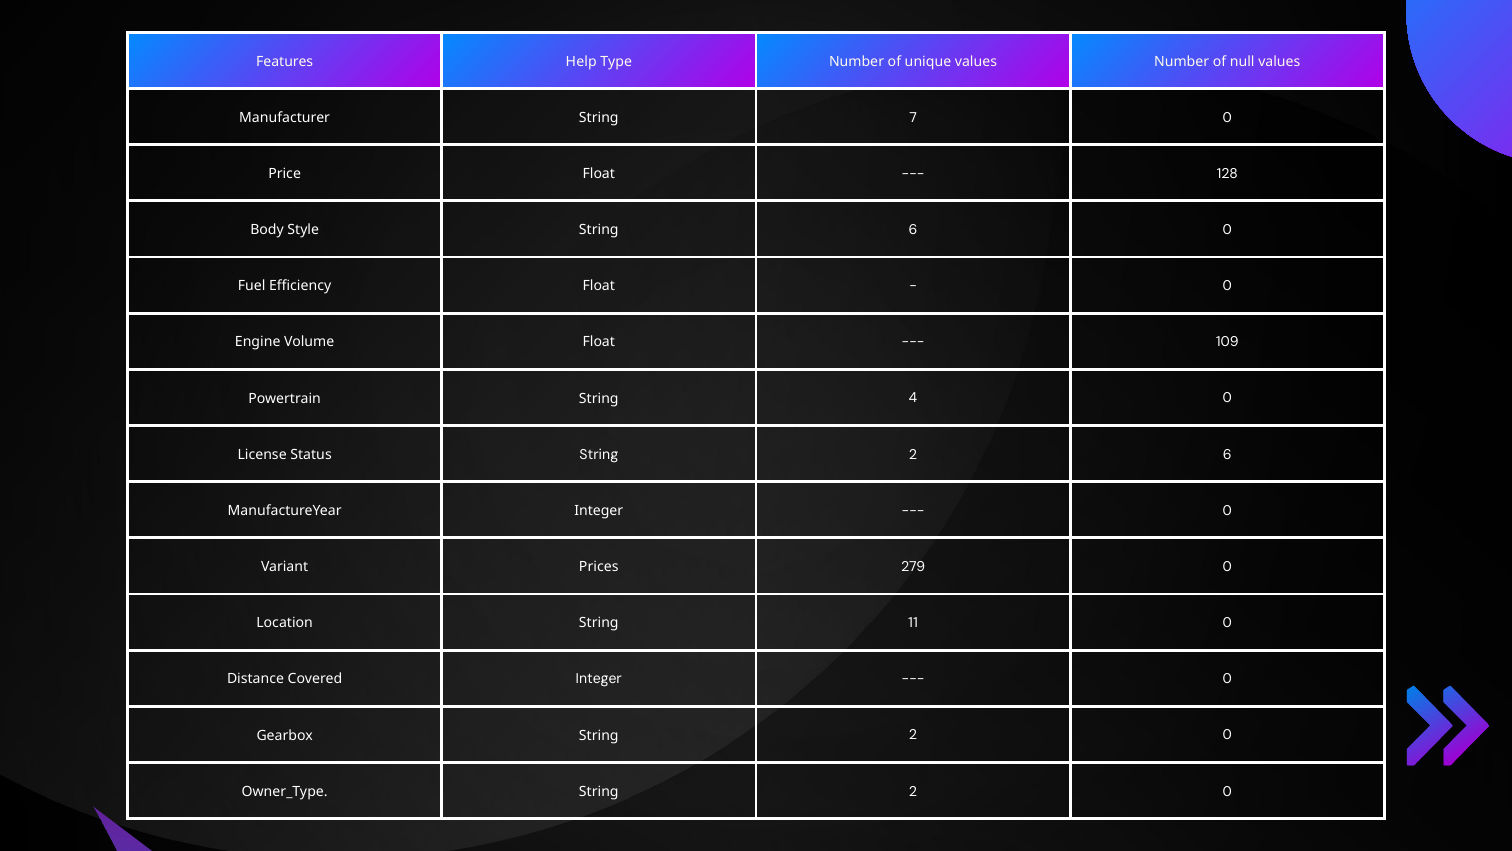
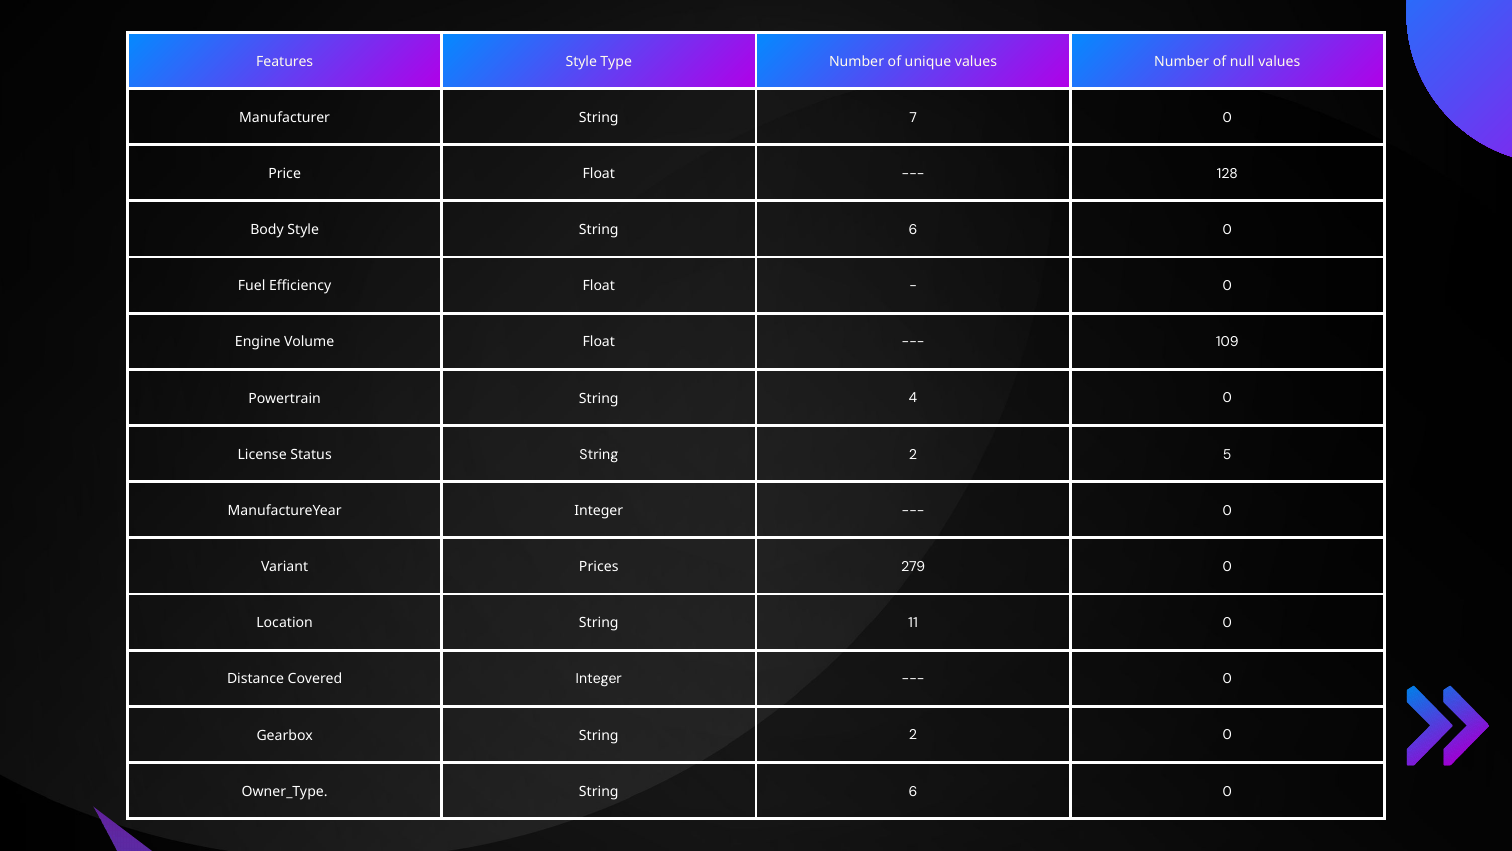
Features Help: Help -> Style (581, 61)
2 6: 6 -> 5 (1227, 454)
2: 2 -> 6 (913, 791)
